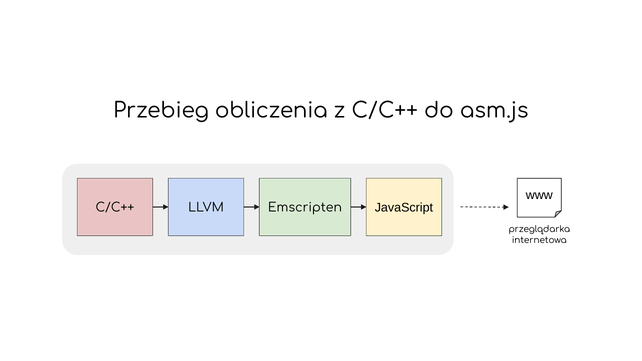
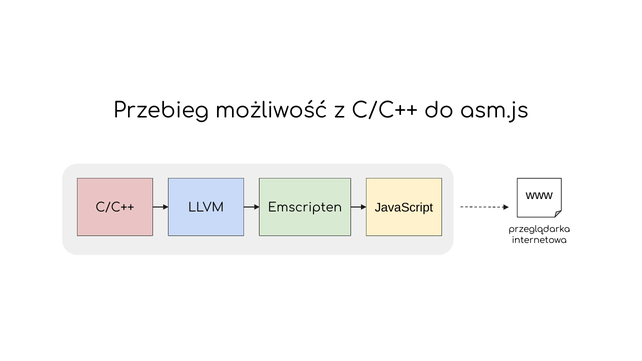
obliczenia: obliczenia -> możliwość (271, 111)
